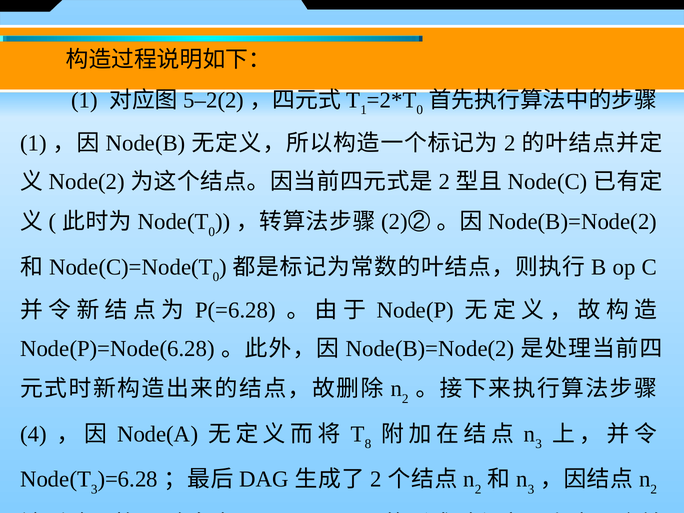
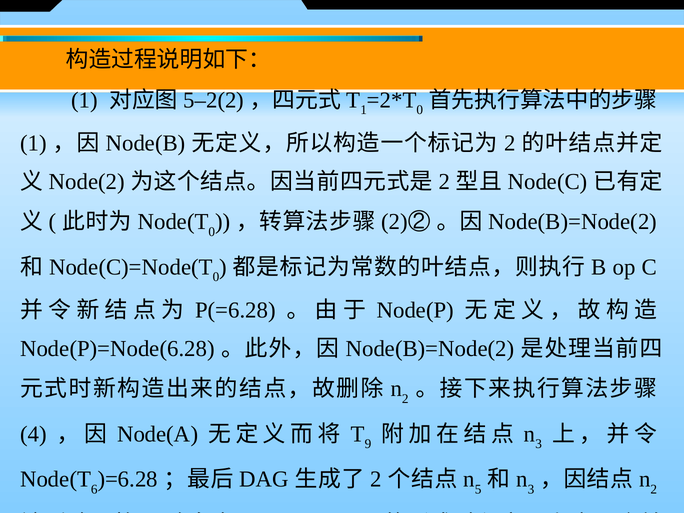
8: 8 -> 9 (368, 444)
3: 3 -> 6 (94, 489)
2: 2 -> 5 (478, 489)
